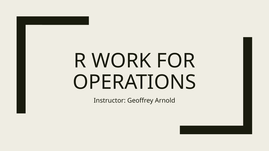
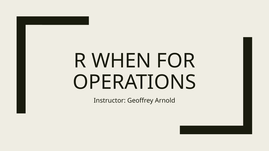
WORK: WORK -> WHEN (121, 61)
